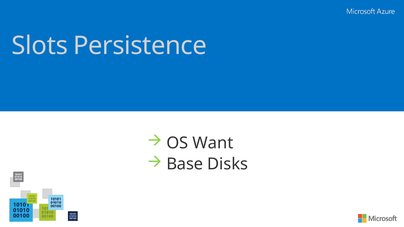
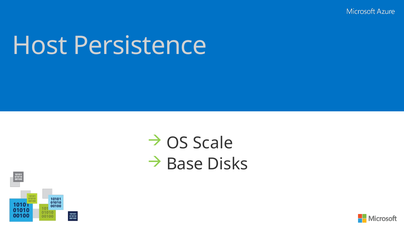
Slots: Slots -> Host (40, 46)
Want: Want -> Scale (213, 143)
